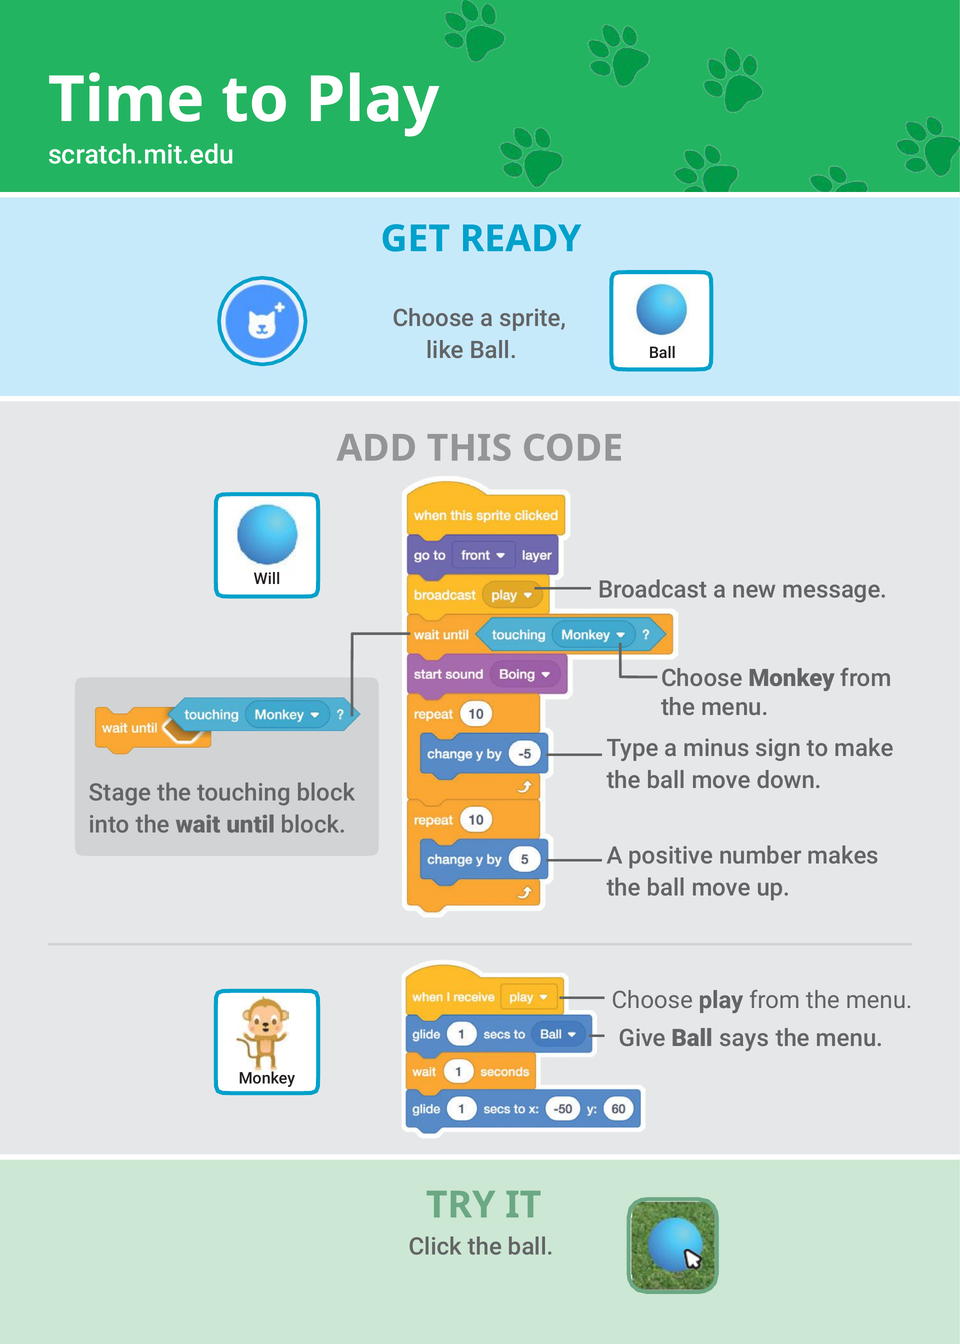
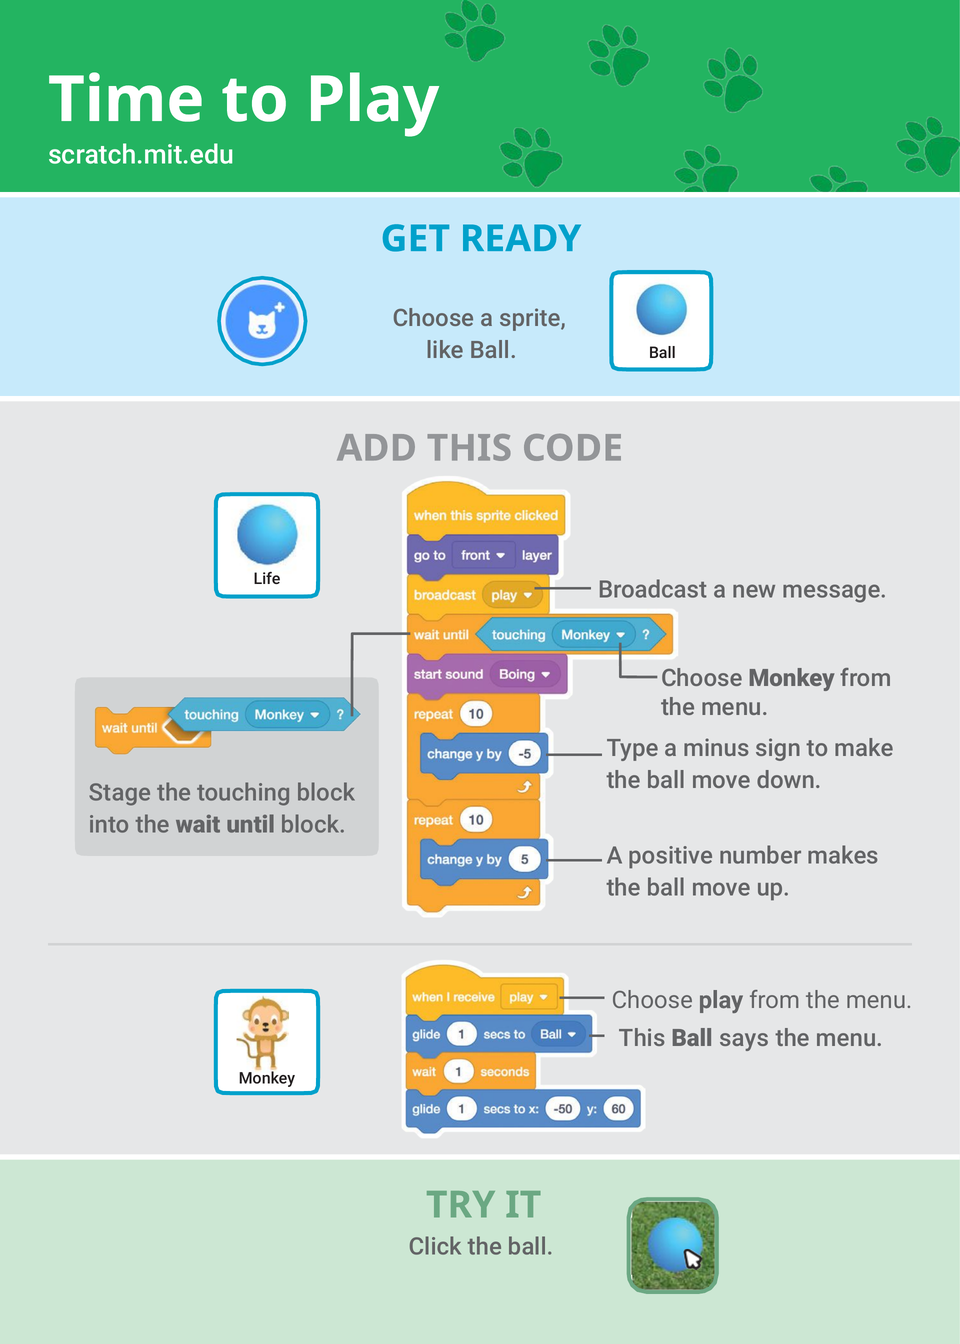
Will: Will -> Life (267, 579)
Give: Give -> This (642, 1038)
